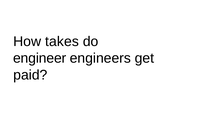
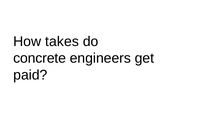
engineer: engineer -> concrete (40, 58)
